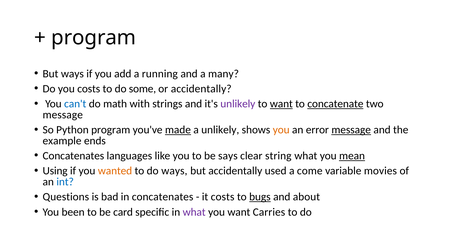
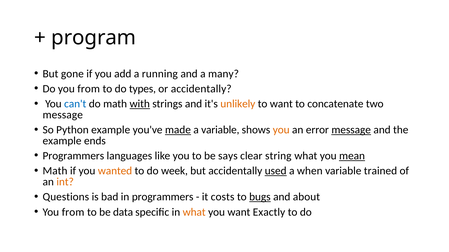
But ways: ways -> gone (72, 74)
Do you costs: costs -> from (89, 89)
some: some -> types (142, 89)
with underline: none -> present (140, 104)
unlikely colour: purple -> orange (238, 104)
want underline: present -> none (281, 104)
concatenate underline: present -> none (335, 104)
Python program: program -> example (111, 130)
a unlikely: unlikely -> variable (220, 130)
Concatenates: Concatenates -> Programmers (73, 156)
Using: Using -> Math (55, 171)
do ways: ways -> week (174, 171)
used underline: none -> present (276, 171)
come: come -> when (310, 171)
movies: movies -> trained (380, 171)
int colour: blue -> orange (65, 182)
in concatenates: concatenates -> programmers (163, 197)
been: been -> from (73, 212)
card: card -> data (123, 212)
what colour: purple -> orange (194, 212)
Carries: Carries -> Exactly (269, 212)
